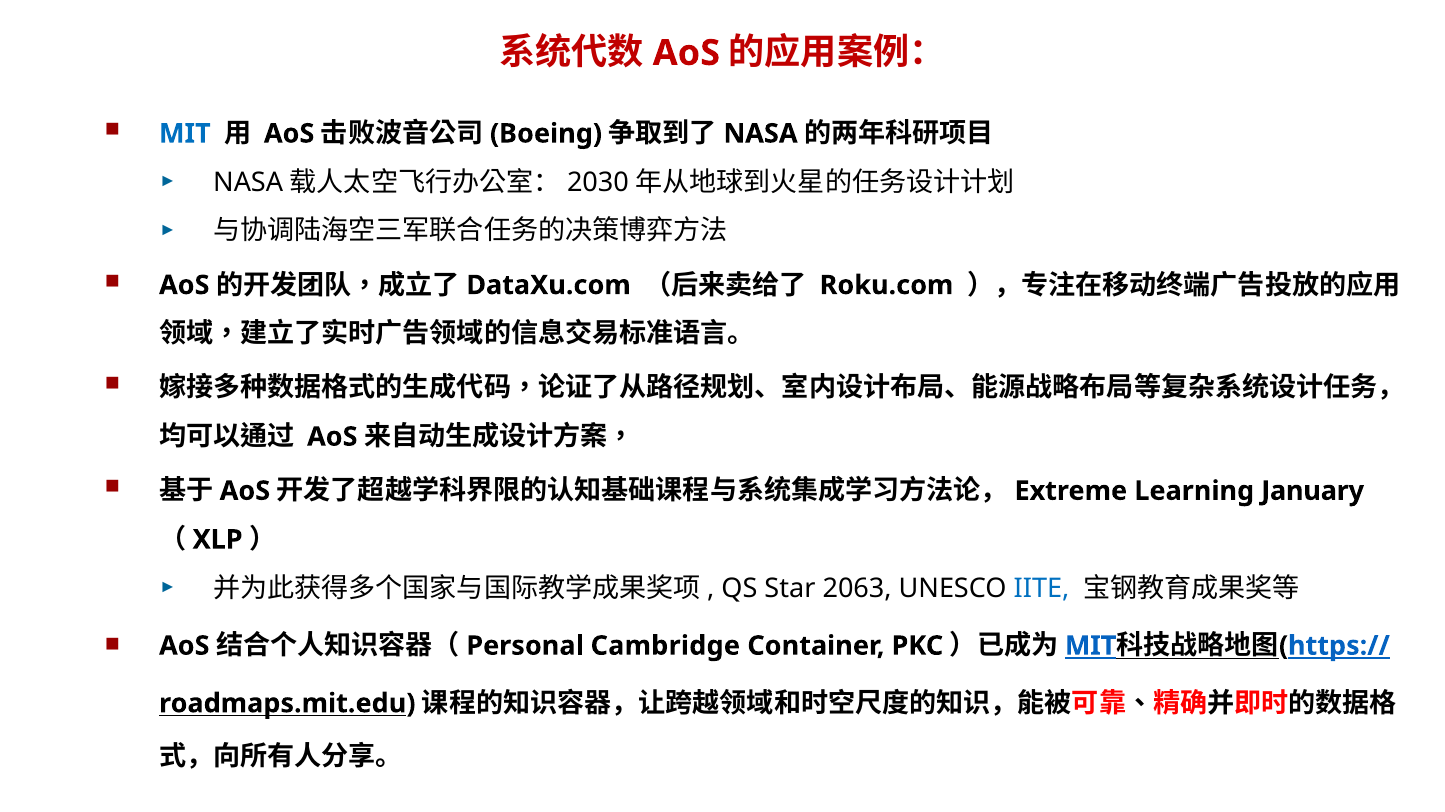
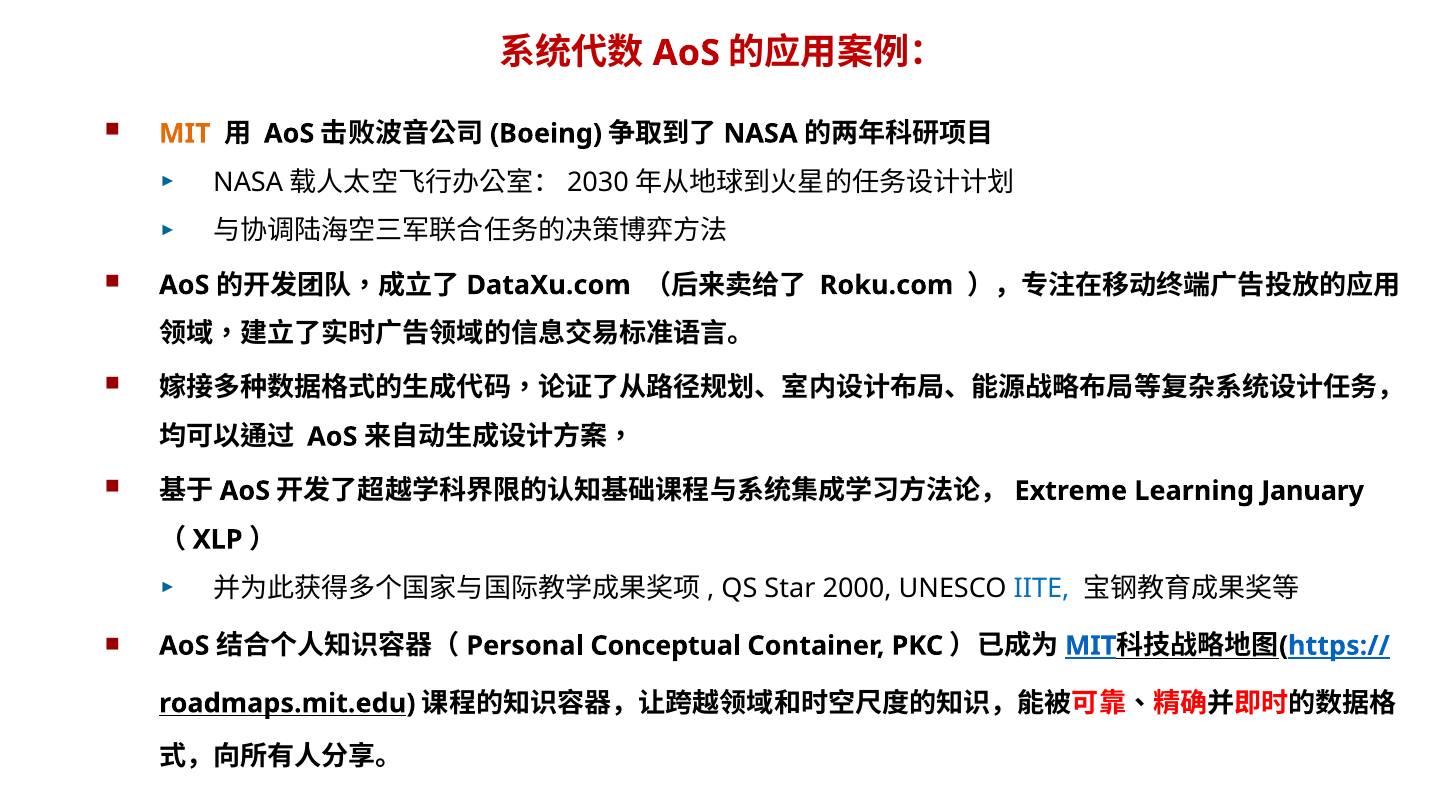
MIT colour: blue -> orange (185, 134)
2063: 2063 -> 2000 (857, 589)
Cambridge: Cambridge -> Conceptual (666, 646)
